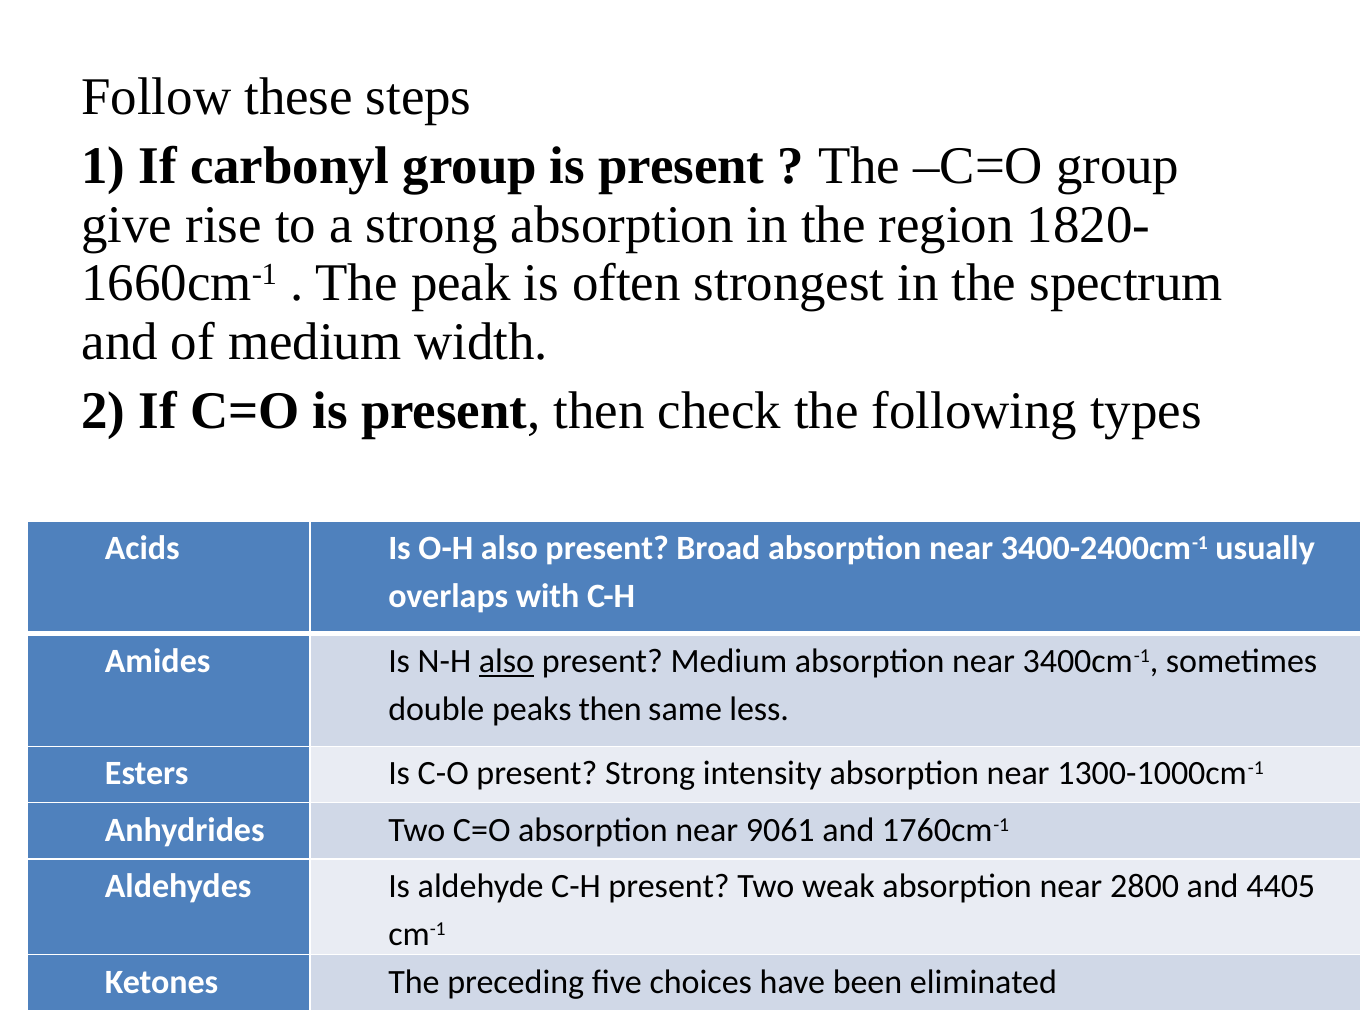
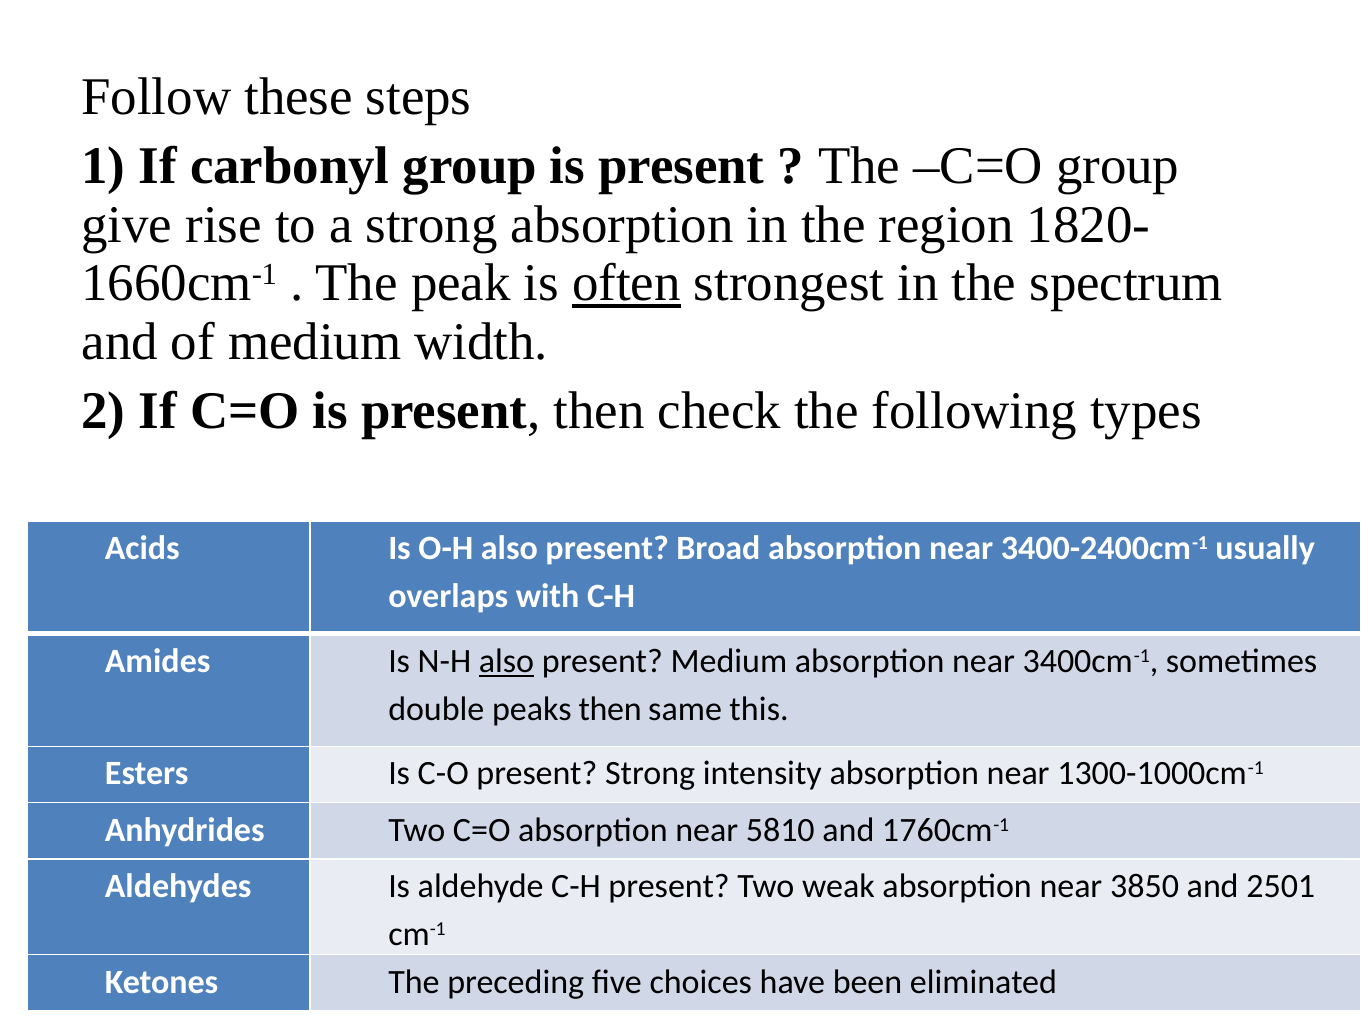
often underline: none -> present (627, 283)
less: less -> this (759, 709)
9061: 9061 -> 5810 (780, 830)
2800: 2800 -> 3850 (1145, 886)
4405: 4405 -> 2501 (1281, 886)
